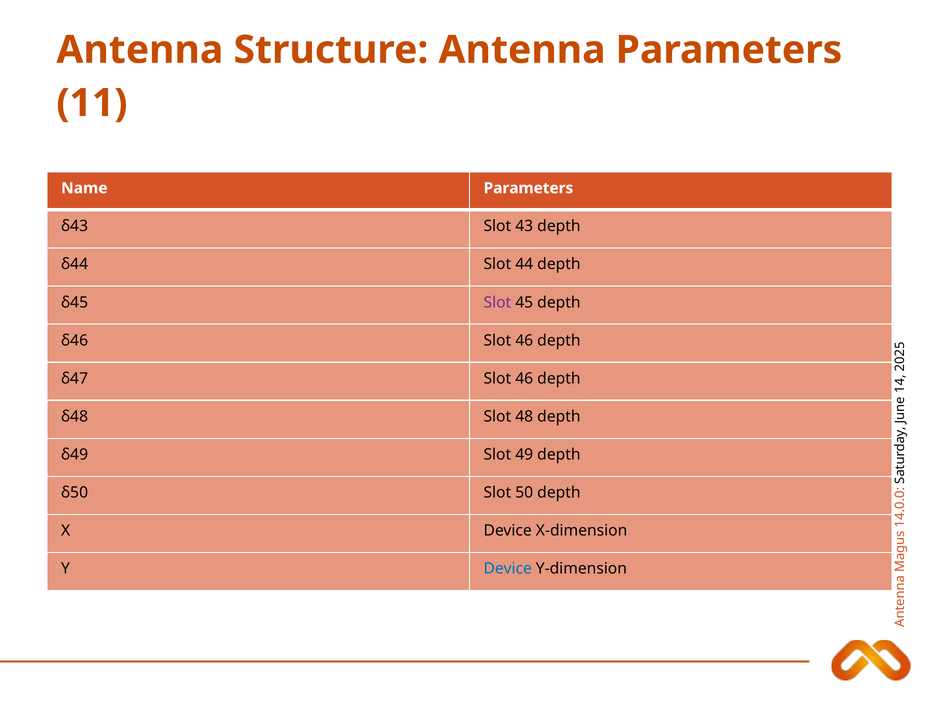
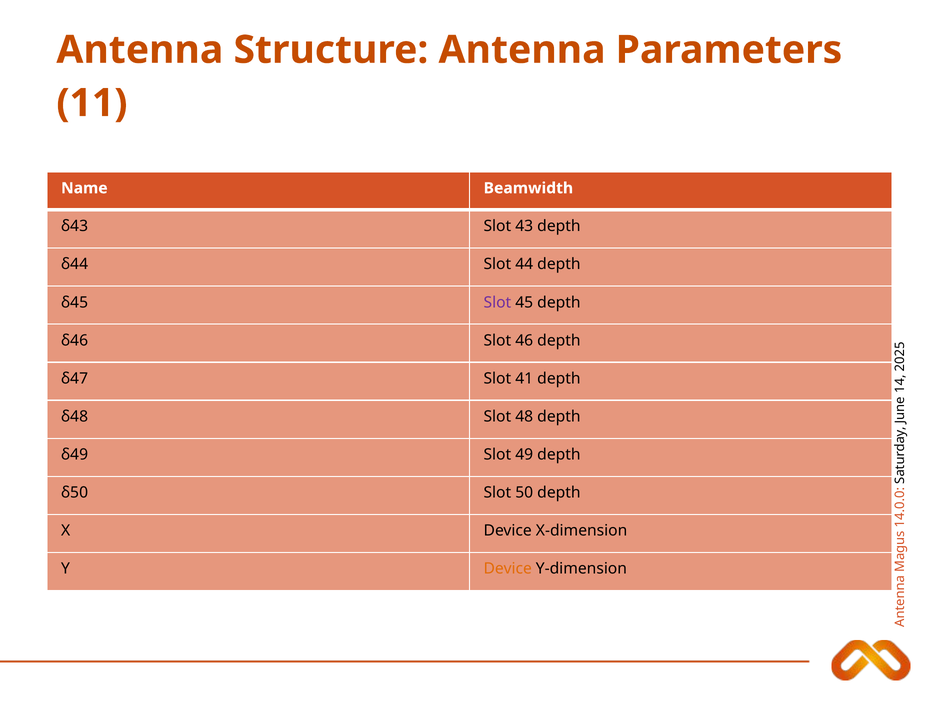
Name Parameters: Parameters -> Beamwidth (528, 188)
δ47 Slot 46: 46 -> 41 (524, 379)
Device colour: blue -> orange (508, 569)
